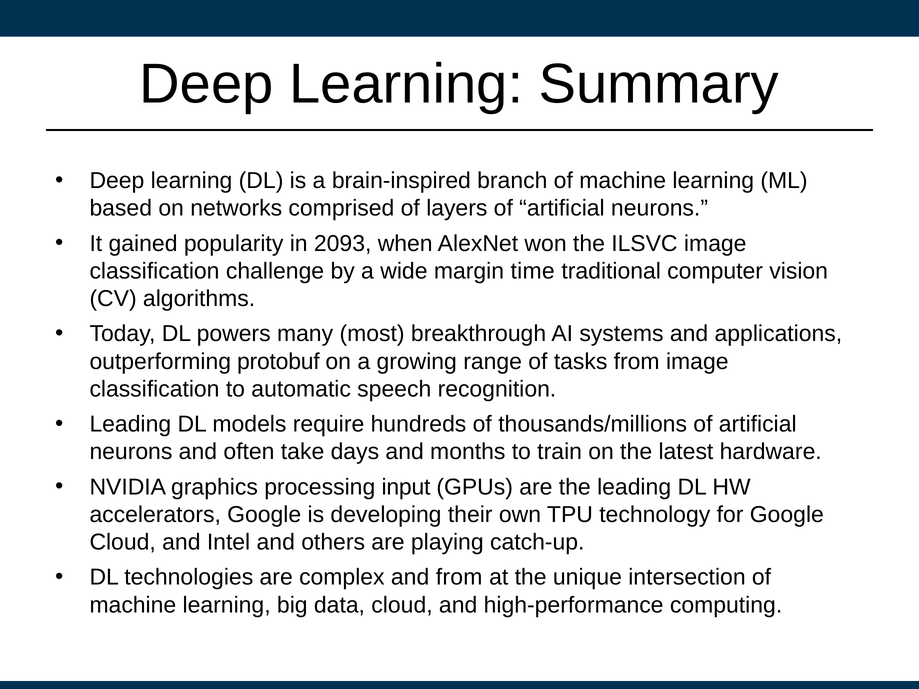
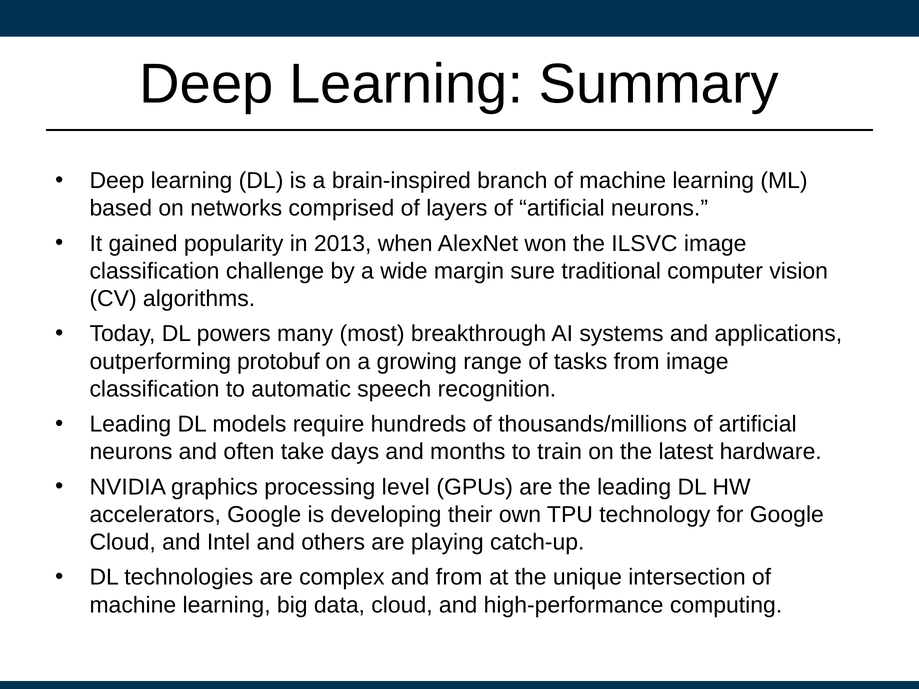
2093: 2093 -> 2013 (343, 244)
time: time -> sure (533, 271)
input: input -> level (406, 487)
